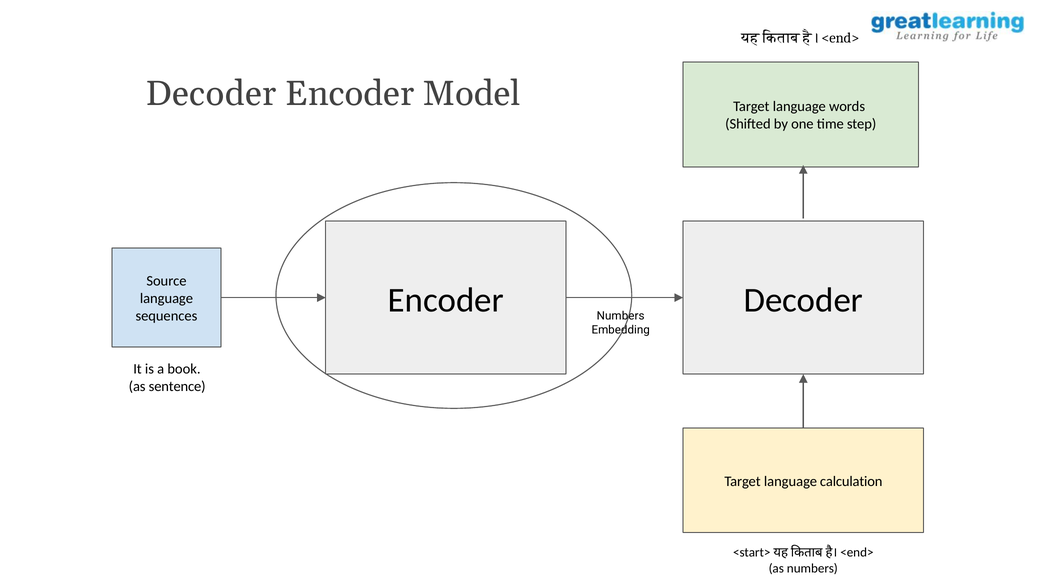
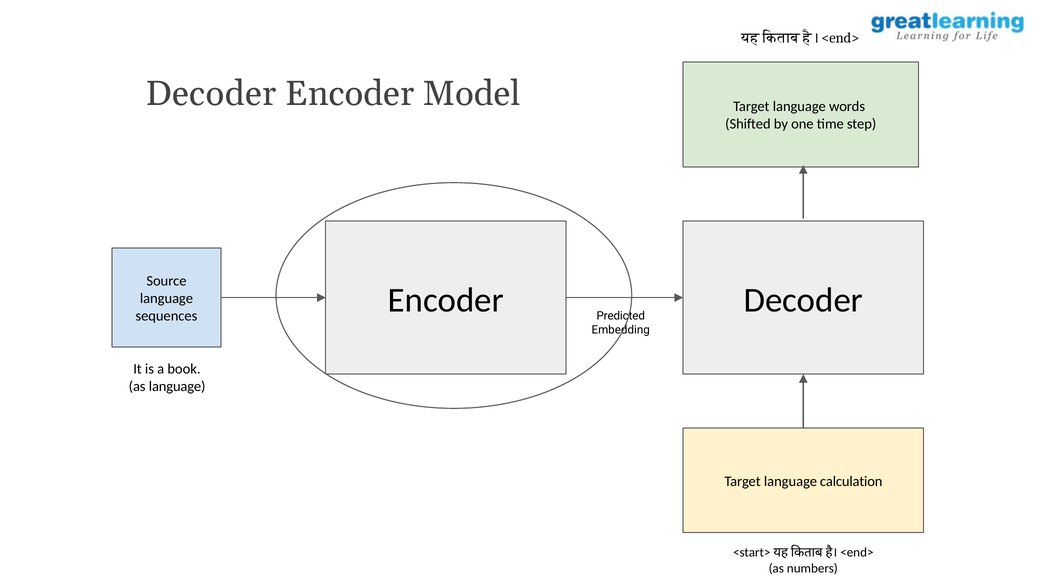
Numbers: Numbers -> Predicted (621, 316)
as sentence: sentence -> language (177, 387)
